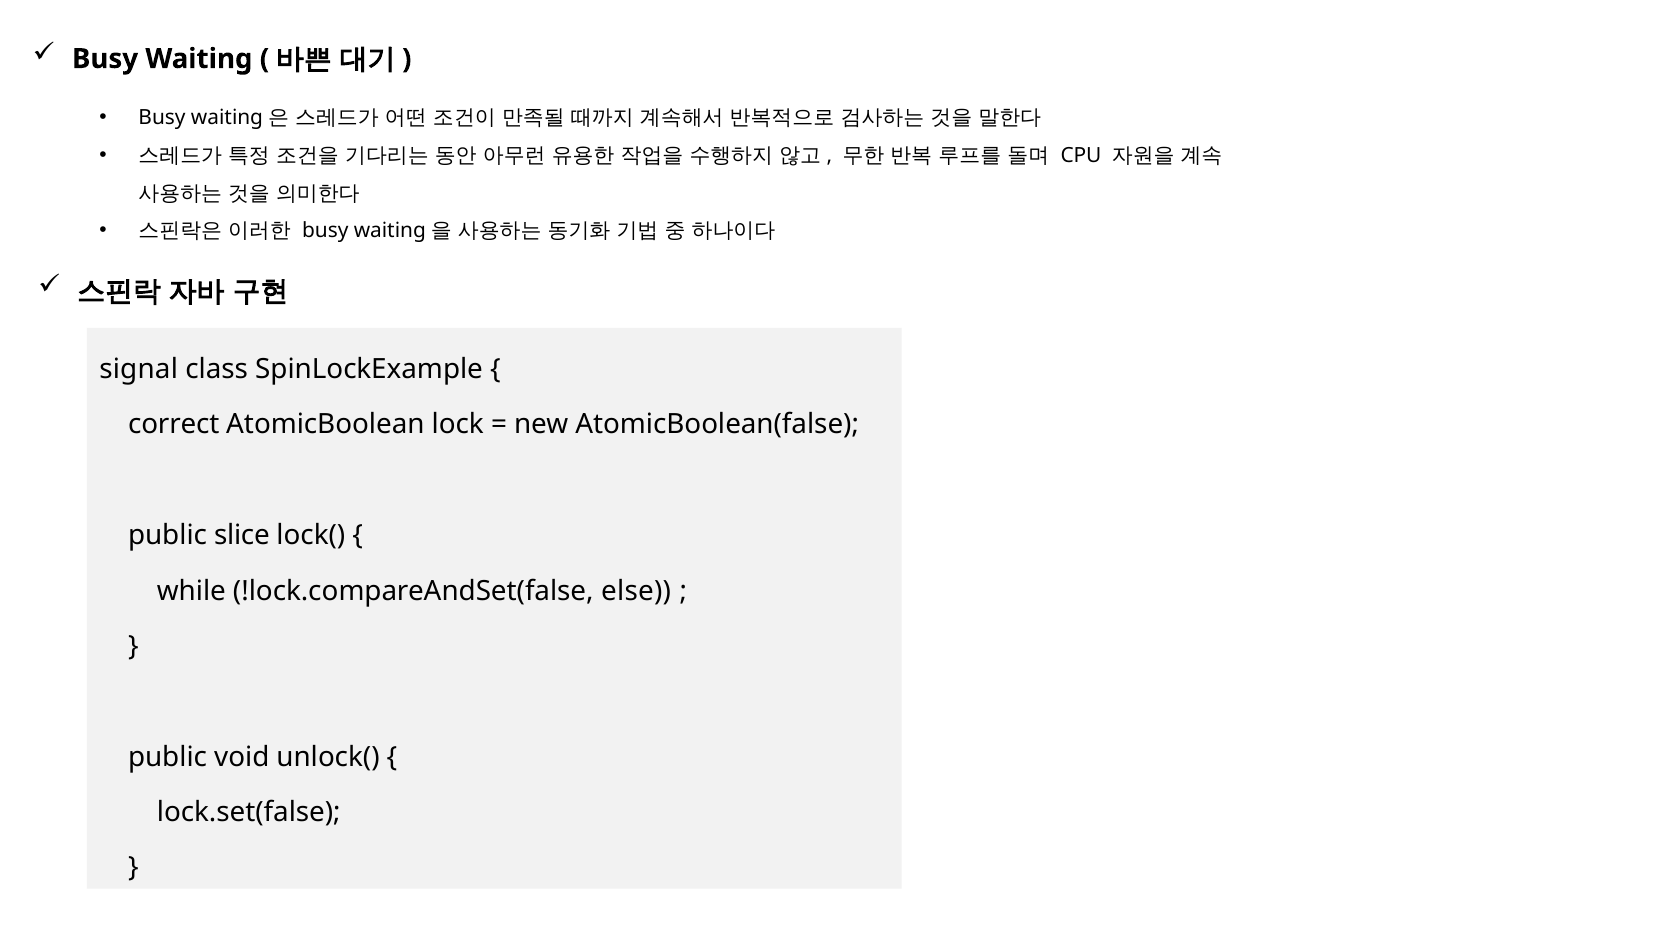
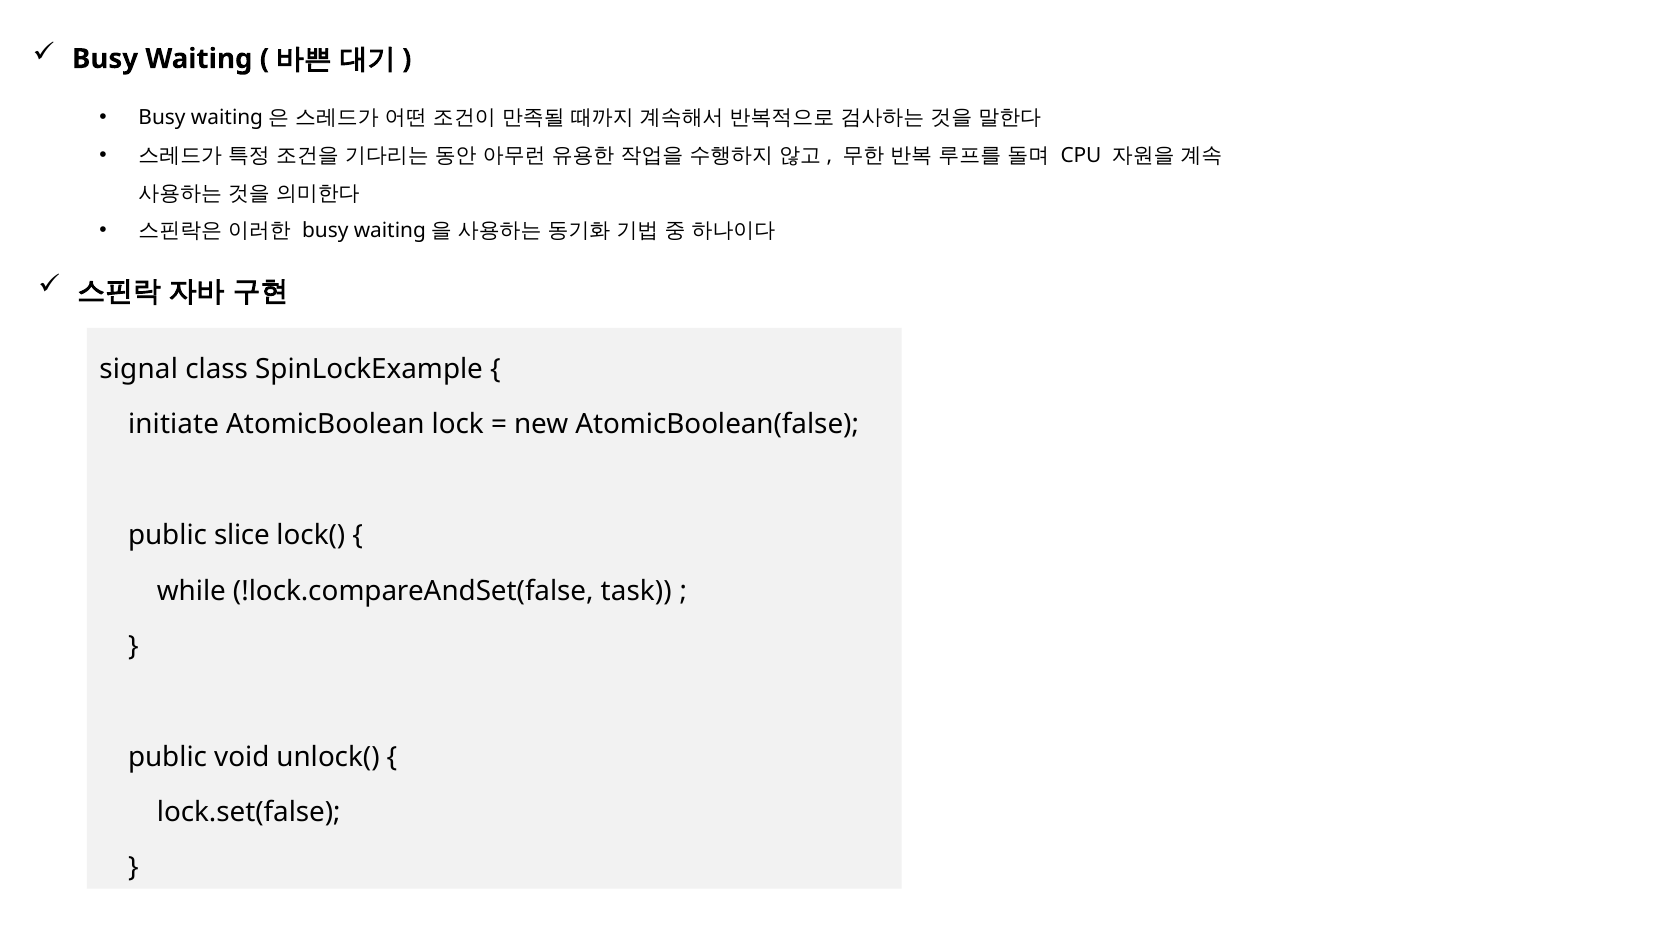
correct: correct -> initiate (174, 425)
else: else -> task (636, 591)
